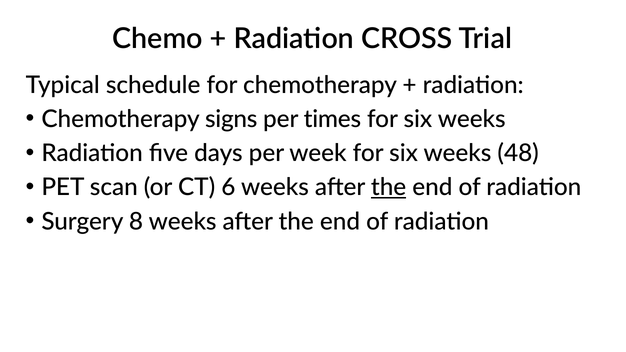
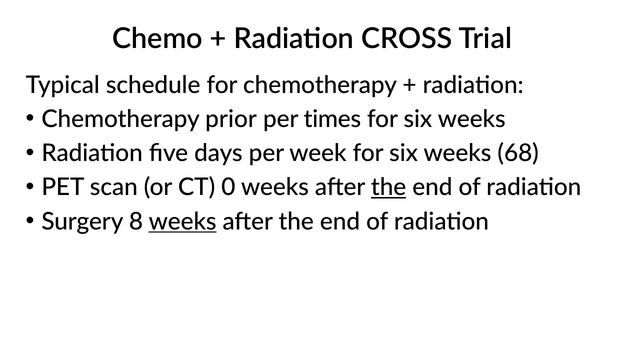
signs: signs -> prior (231, 119)
48: 48 -> 68 (518, 153)
6: 6 -> 0 (228, 188)
weeks underline: none -> present (183, 222)
